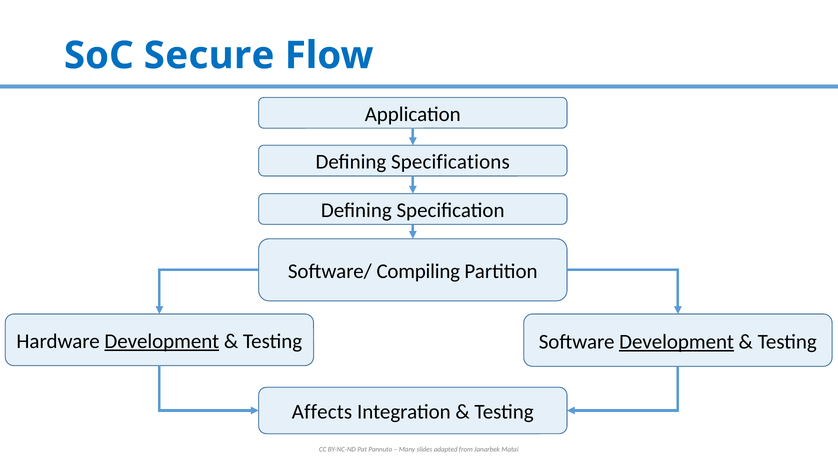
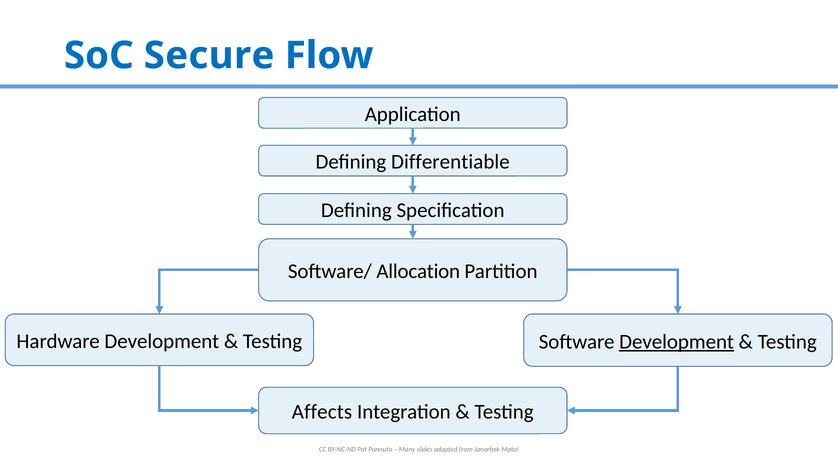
Specifications: Specifications -> Differentiable (450, 162)
Compiling: Compiling -> Allocation (418, 271)
Development underline: present -> none (162, 342)
